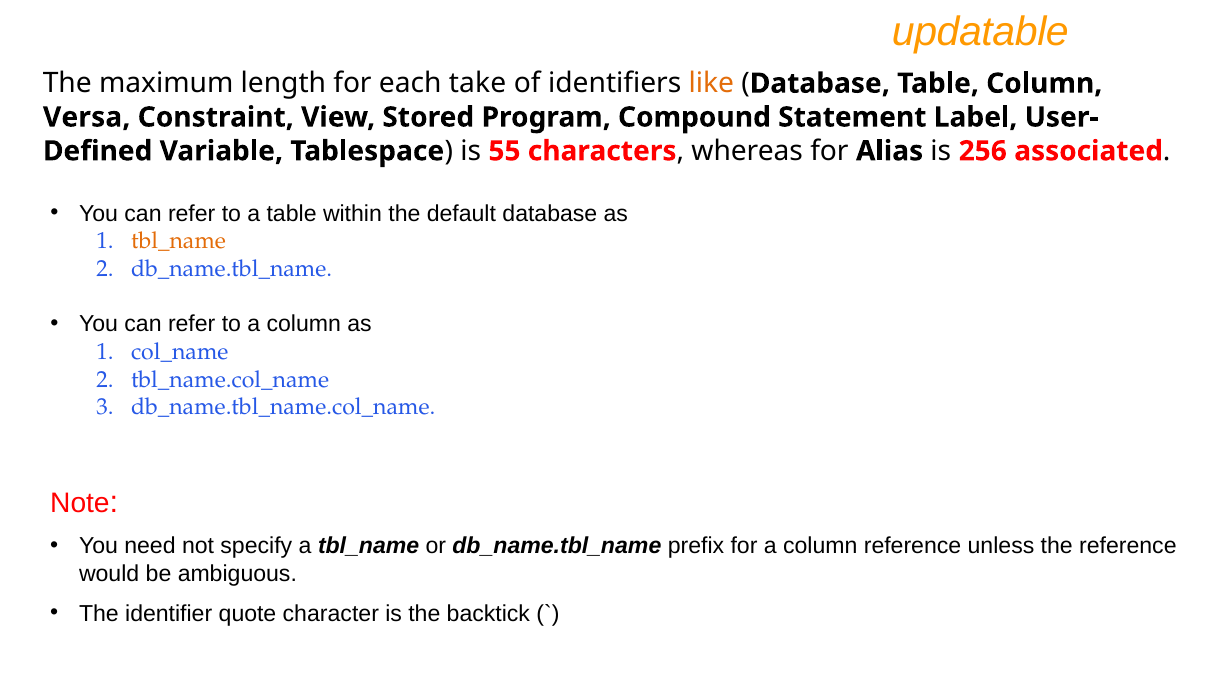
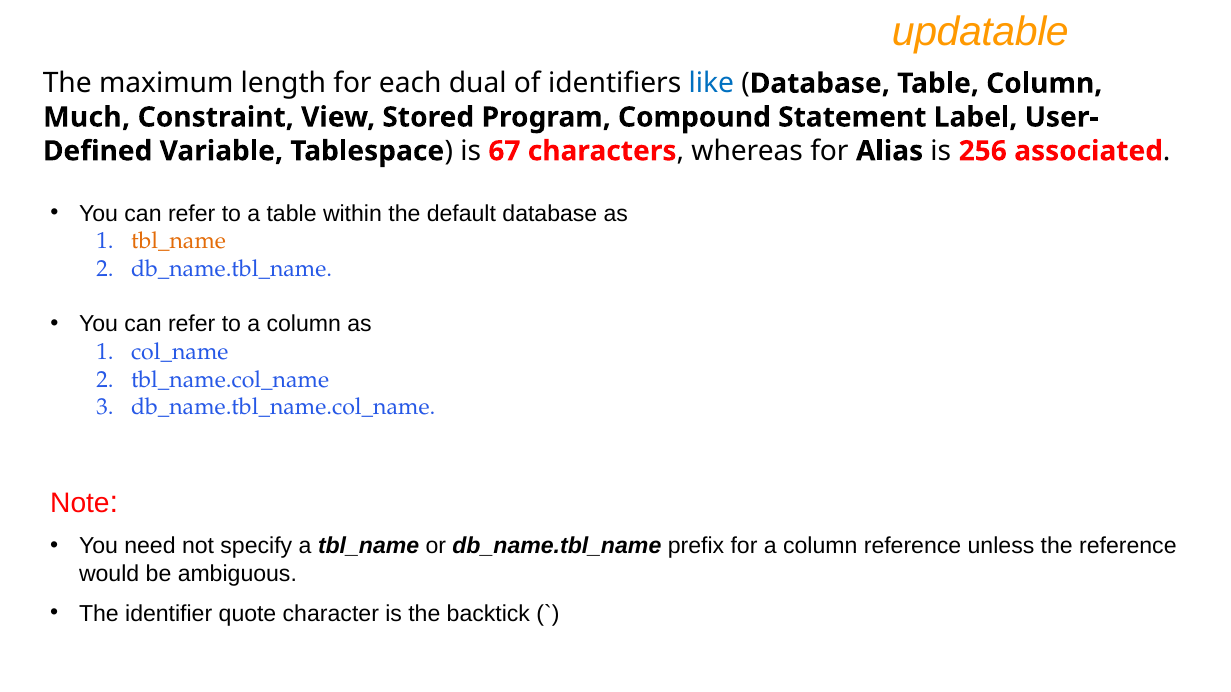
take: take -> dual (478, 83)
like colour: orange -> blue (711, 83)
Versa: Versa -> Much (87, 117)
55: 55 -> 67 (504, 151)
